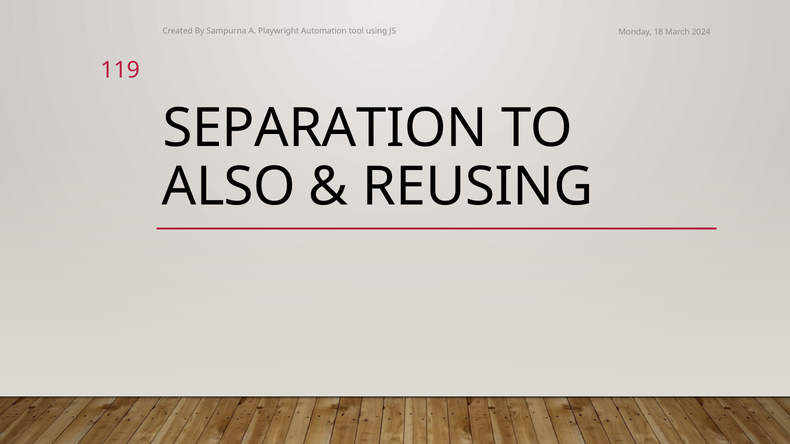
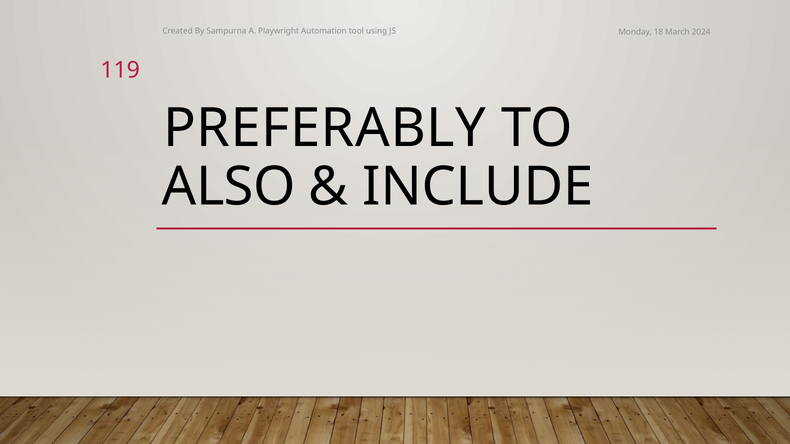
SEPARATION: SEPARATION -> PREFERABLY (325, 128)
REUSING: REUSING -> INCLUDE (478, 187)
